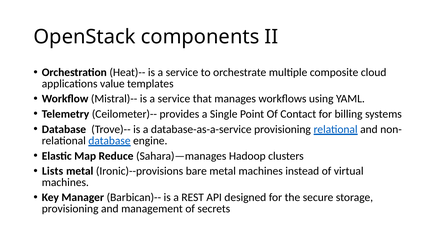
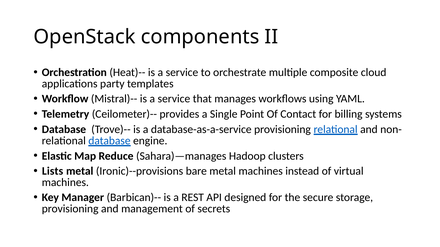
value: value -> party (112, 84)
